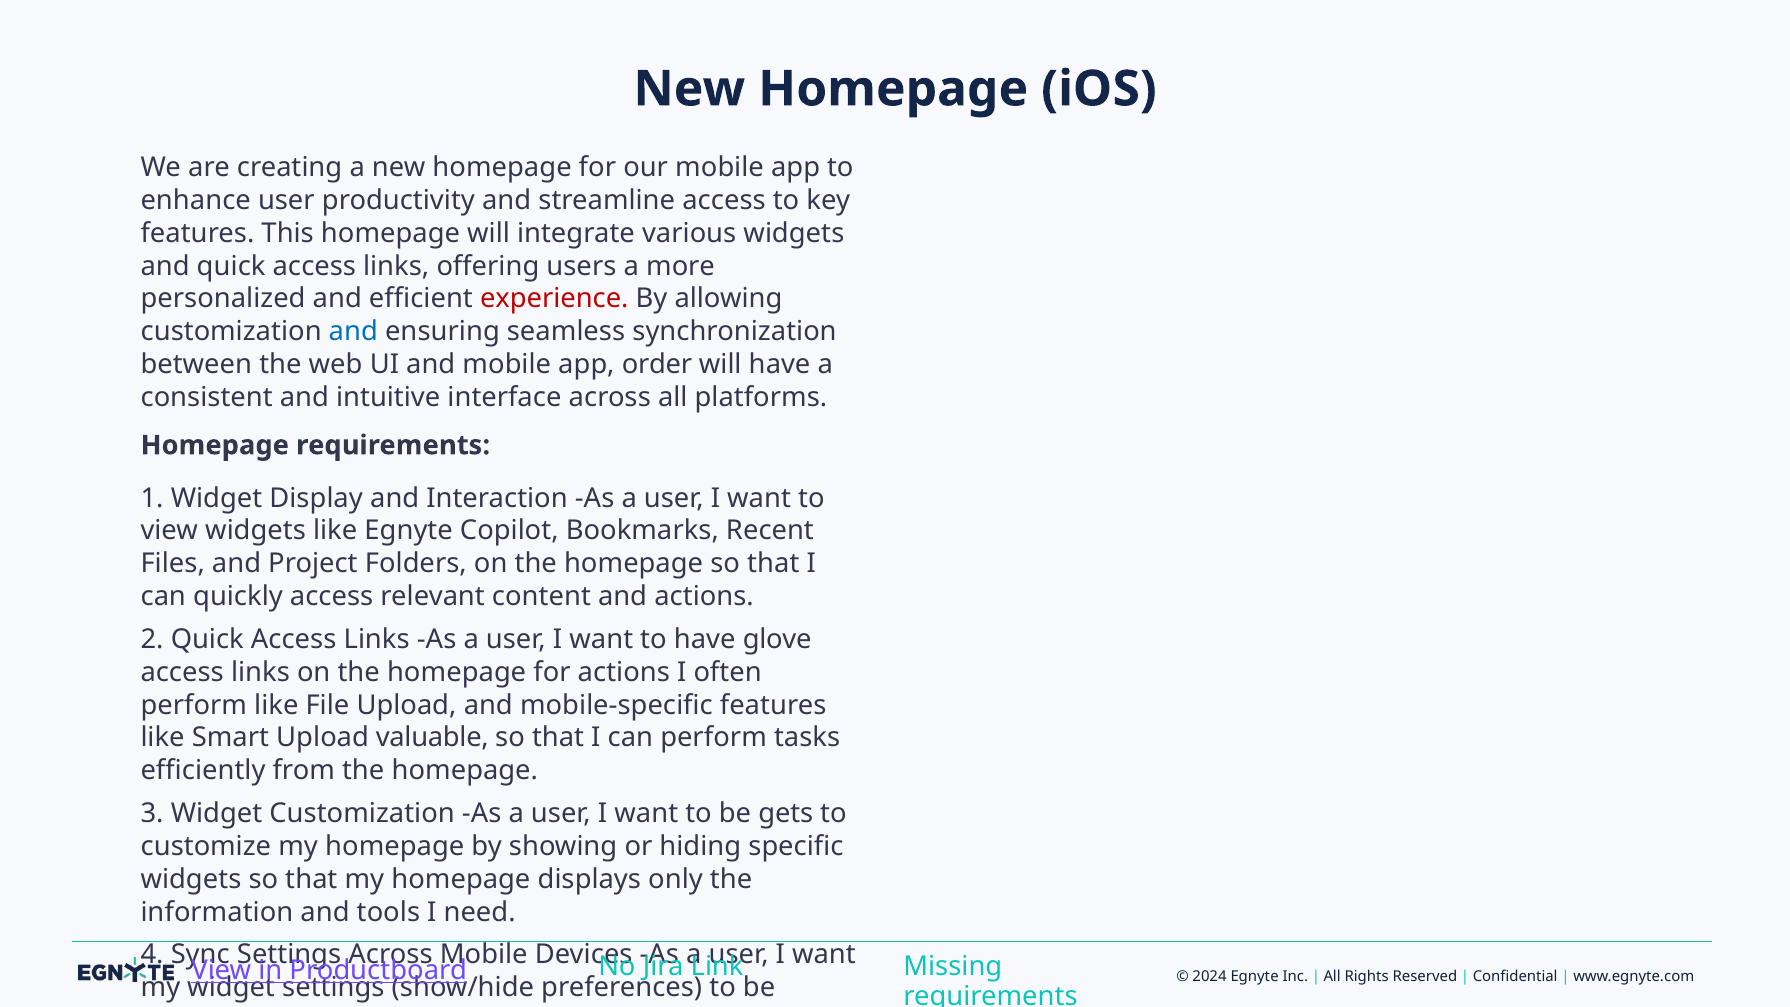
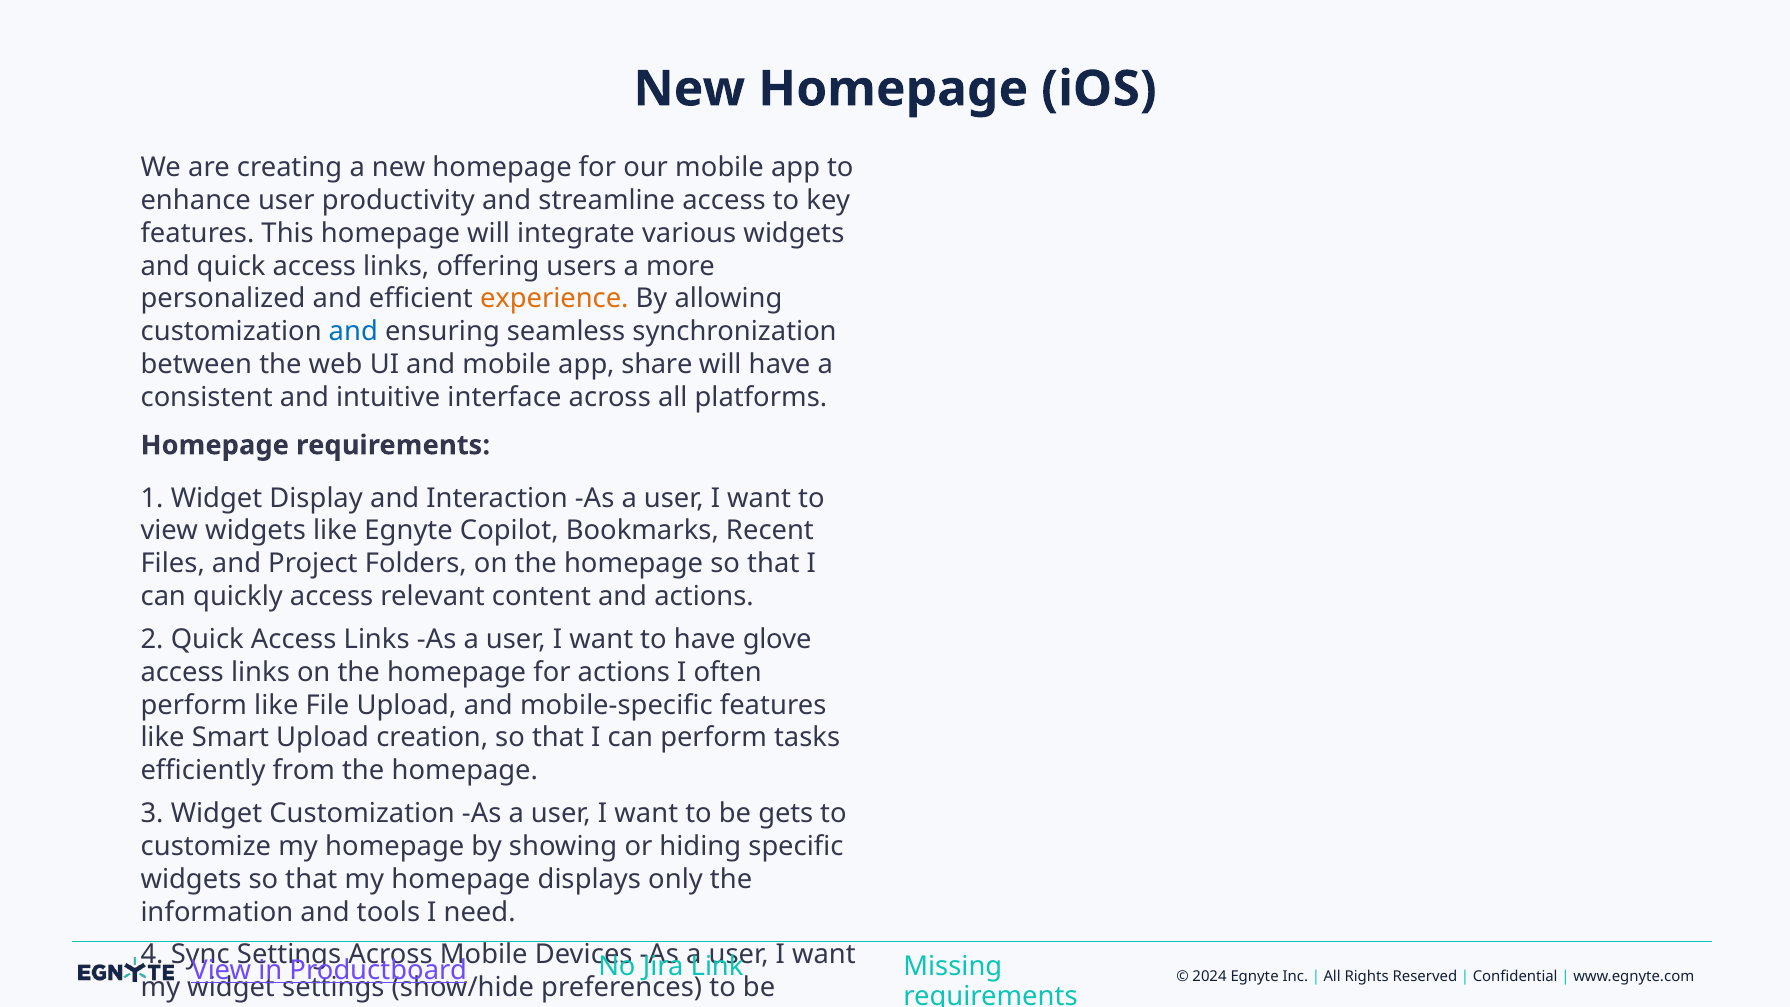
experience colour: red -> orange (554, 299)
order: order -> share (657, 365)
valuable: valuable -> creation (432, 738)
